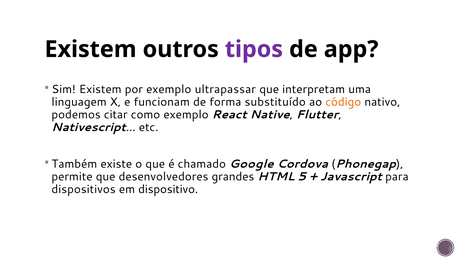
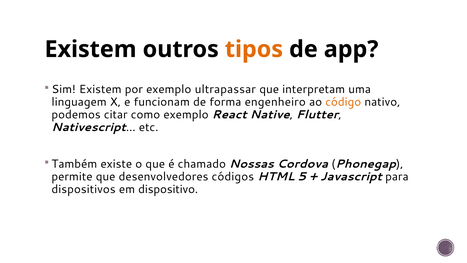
tipos colour: purple -> orange (254, 49)
substituído: substituído -> engenheiro (275, 102)
Google: Google -> Nossas (252, 164)
grandes: grandes -> códigos (233, 177)
